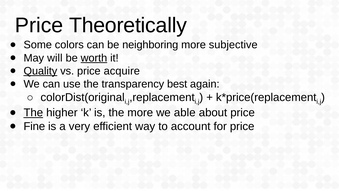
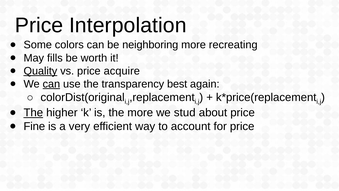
Theoretically: Theoretically -> Interpolation (128, 25)
subjective: subjective -> recreating (233, 45)
will: will -> fills (55, 58)
worth underline: present -> none (94, 58)
can underline: none -> present (51, 84)
able: able -> stud (185, 113)
